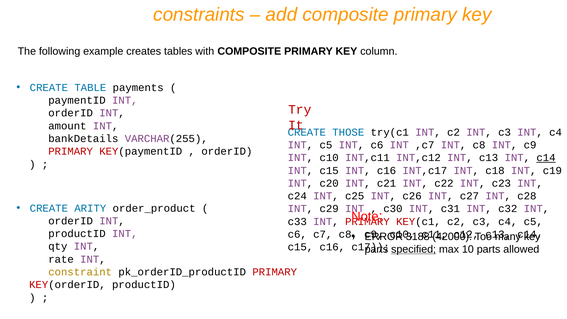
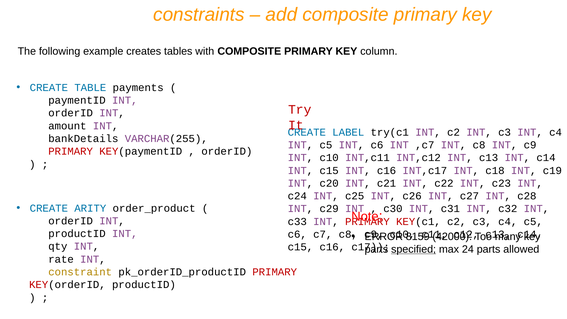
THOSE: THOSE -> LABEL (348, 132)
c14 underline: present -> none (546, 158)
3188: 3188 -> 8159 (418, 236)
10: 10 -> 24 (468, 249)
